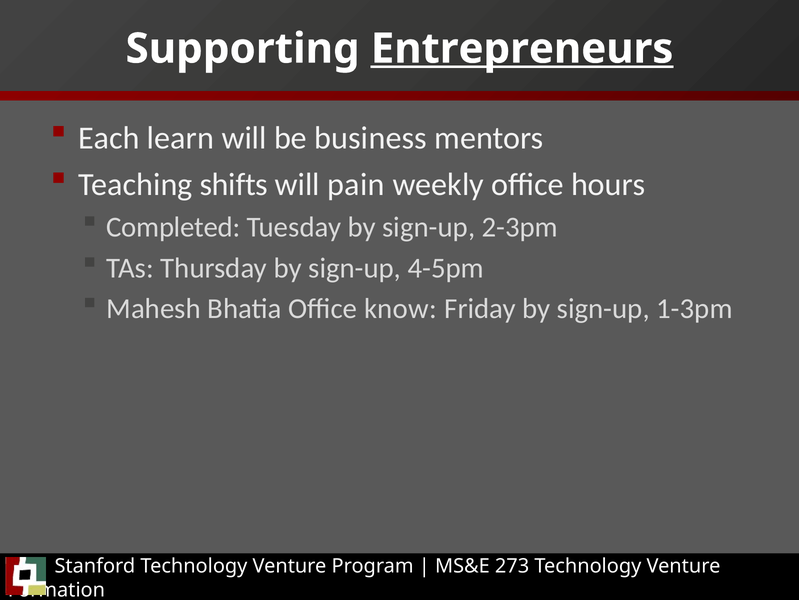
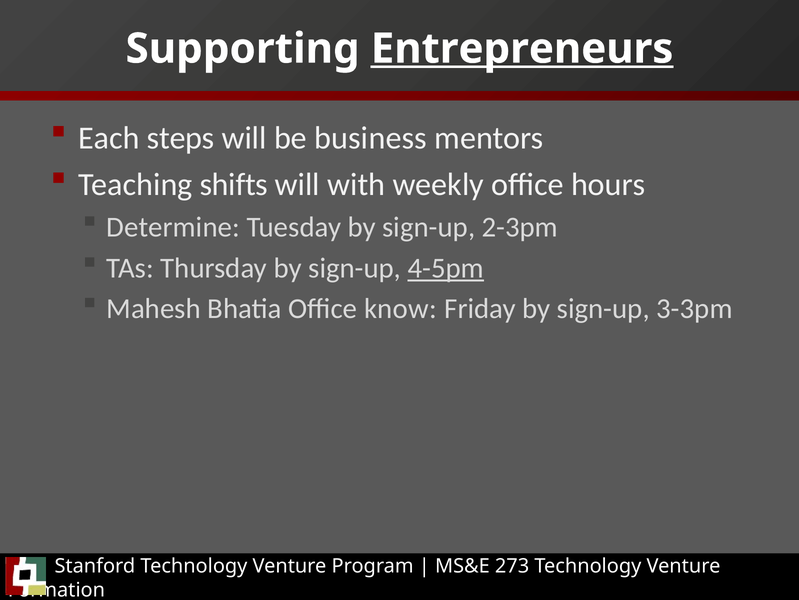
learn: learn -> steps (181, 138)
pain: pain -> with (356, 184)
Completed: Completed -> Determine (173, 227)
4-5pm underline: none -> present (446, 268)
1-3pm: 1-3pm -> 3-3pm (694, 309)
